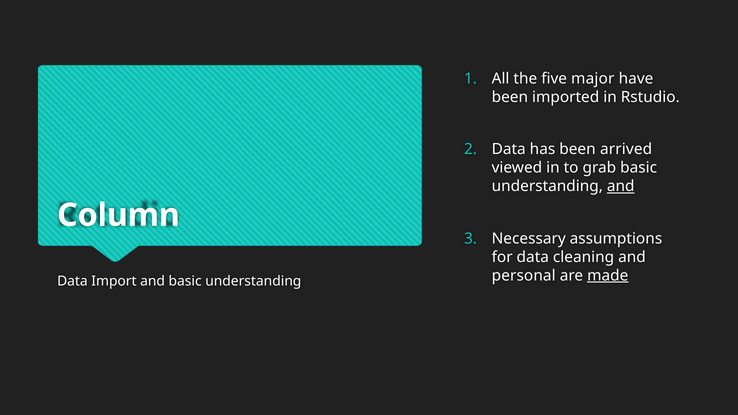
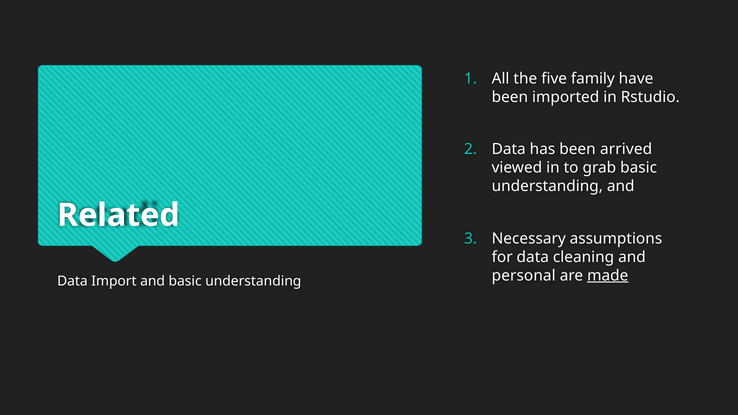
major: major -> family (593, 79)
and underline: present -> none (621, 186)
Column: Column -> Related (118, 215)
